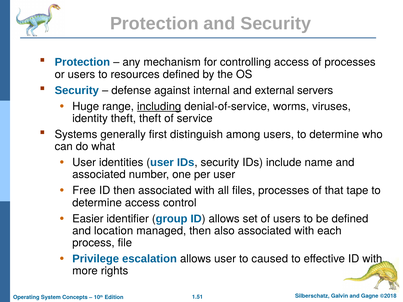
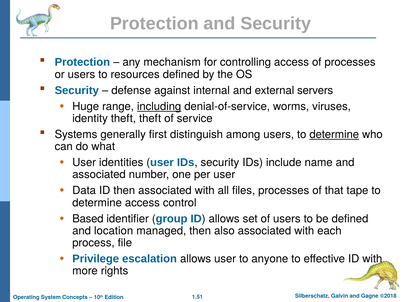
determine underline: none -> present (334, 135)
Free: Free -> Data (84, 191)
Easier: Easier -> Based (88, 219)
caused: caused -> anyone (270, 259)
